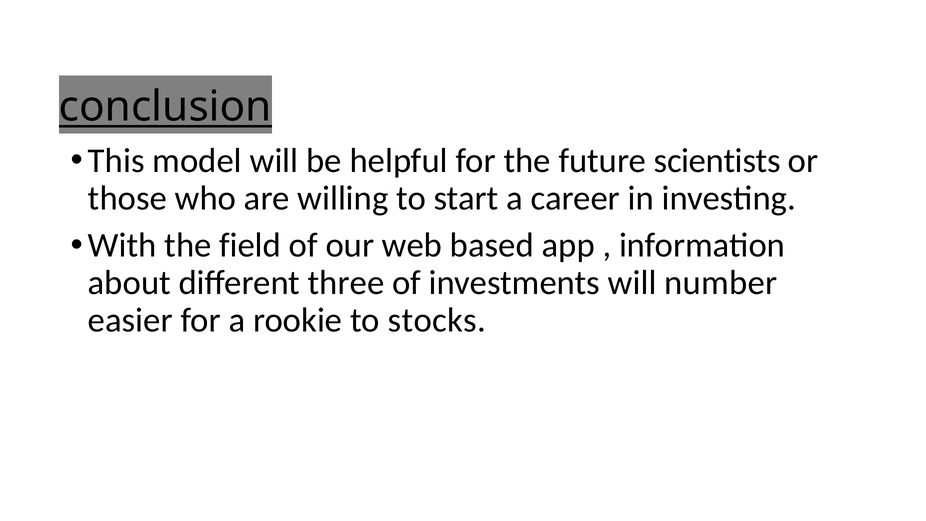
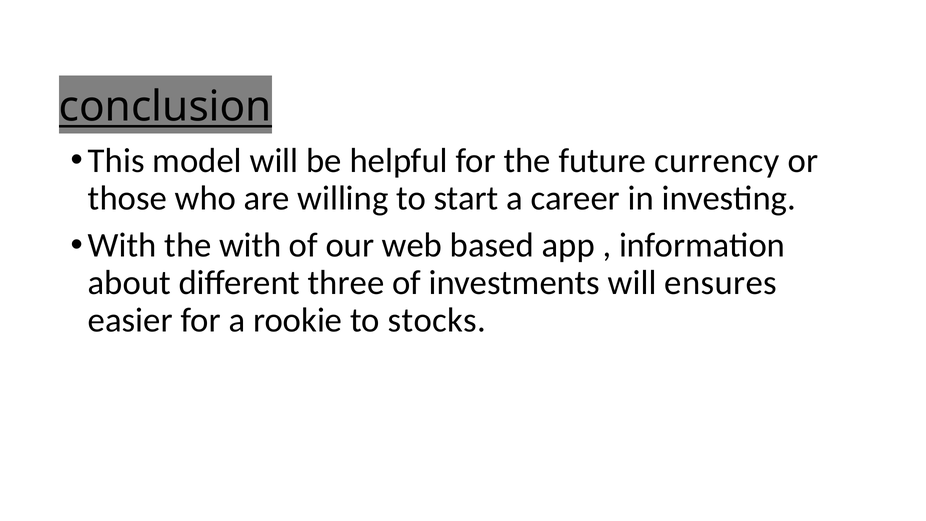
scientists: scientists -> currency (717, 161)
the field: field -> with (250, 245)
number: number -> ensures (721, 283)
